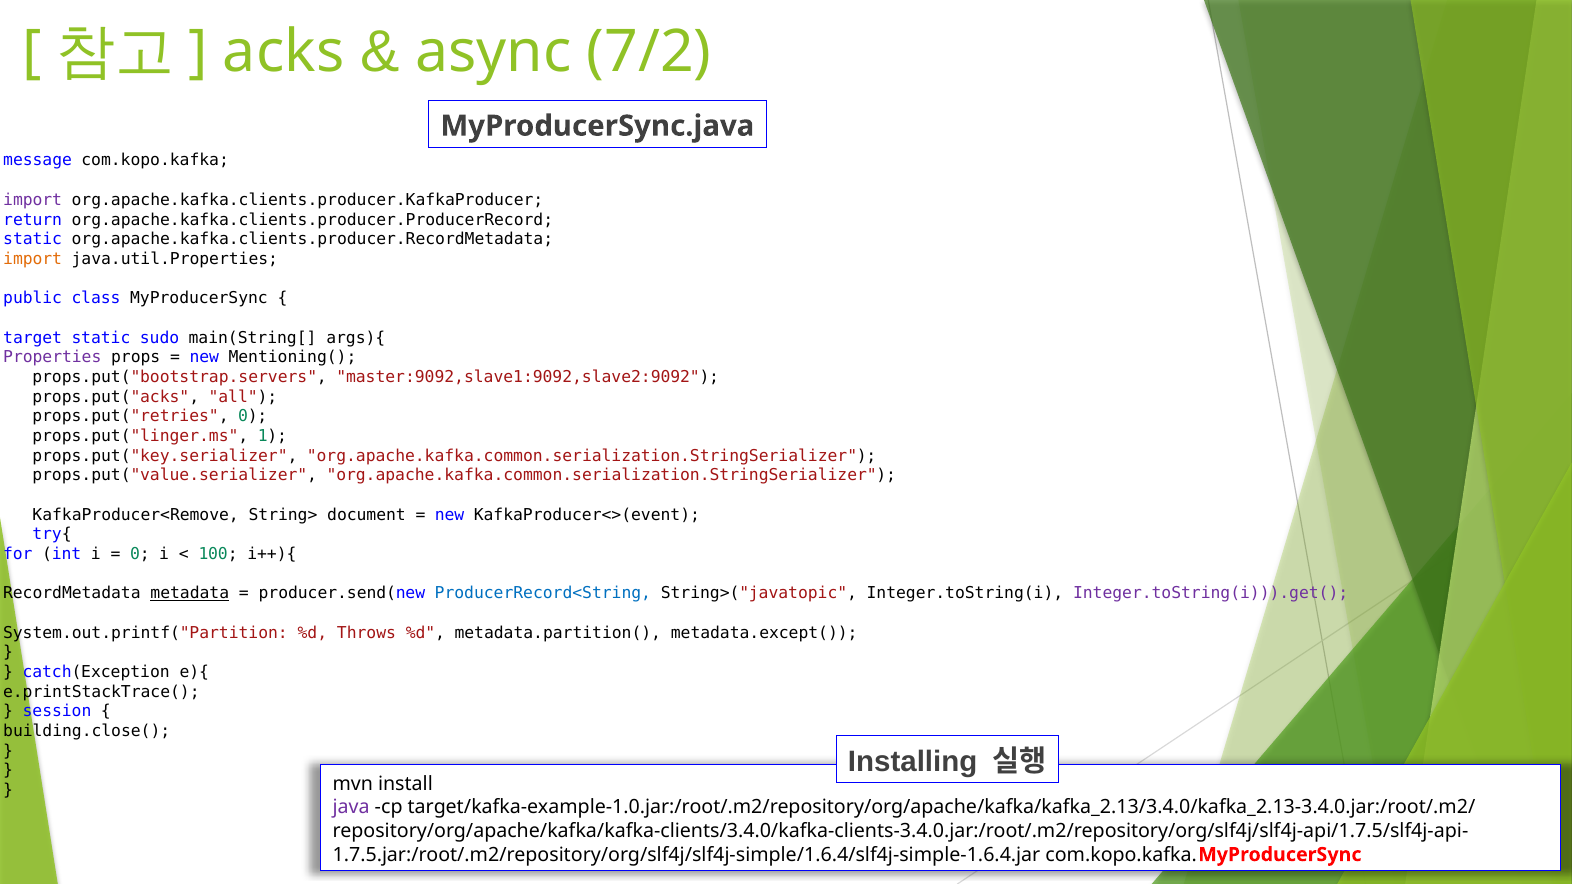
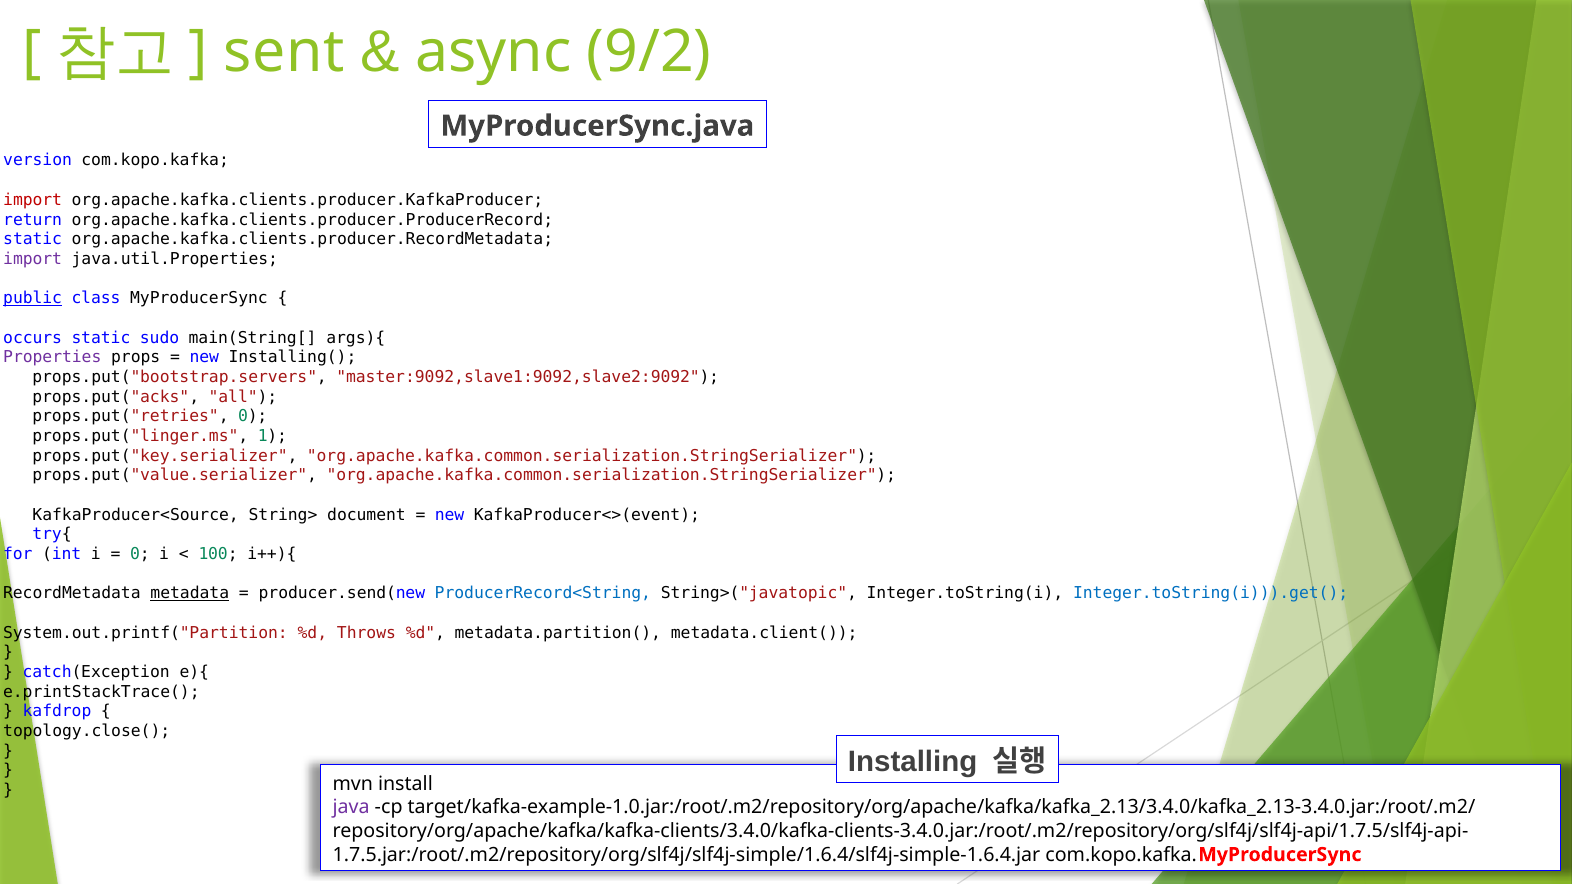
acks: acks -> sent (284, 52)
7/2: 7/2 -> 9/2 (649, 52)
message: message -> version (38, 161)
import colour: purple -> red (33, 200)
import colour: orange -> purple (33, 259)
public underline: none -> present (33, 298)
target: target -> occurs (33, 338)
Mentioning(: Mentioning( -> Installing( (292, 357)
KafkaProducer<Remove: KafkaProducer<Remove -> KafkaProducer<Source (136, 515)
Integer.toString(i))).get( colour: purple -> blue (1211, 594)
metadata.except(: metadata.except( -> metadata.client( (764, 633)
session: session -> kafdrop (57, 712)
building.close(: building.close( -> topology.close( (87, 731)
